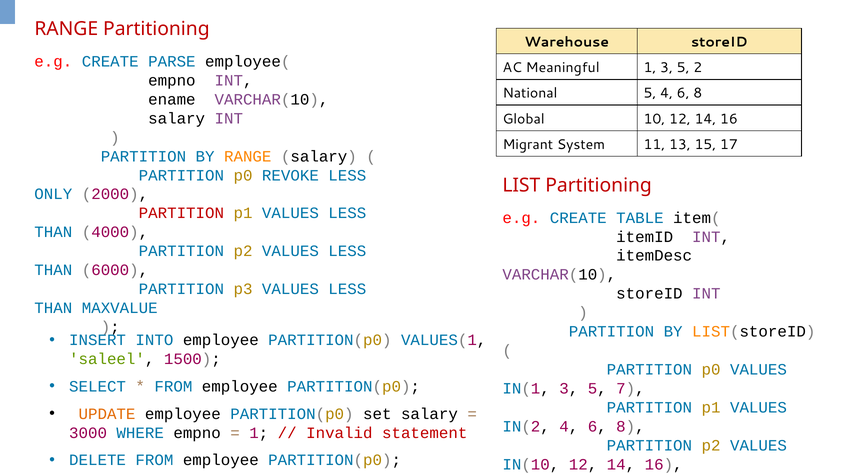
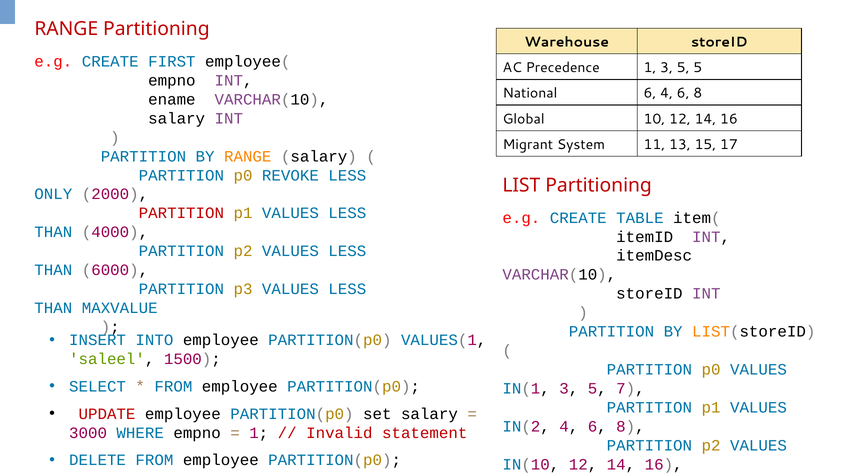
PARSE: PARSE -> FIRST (172, 62)
Meaningful: Meaningful -> Precedence (563, 68)
5 2: 2 -> 5 (698, 68)
National 5: 5 -> 6 (650, 93)
UPDATE colour: orange -> red (107, 414)
